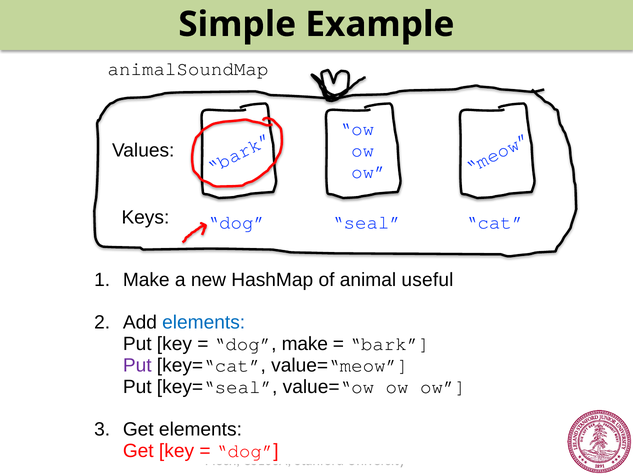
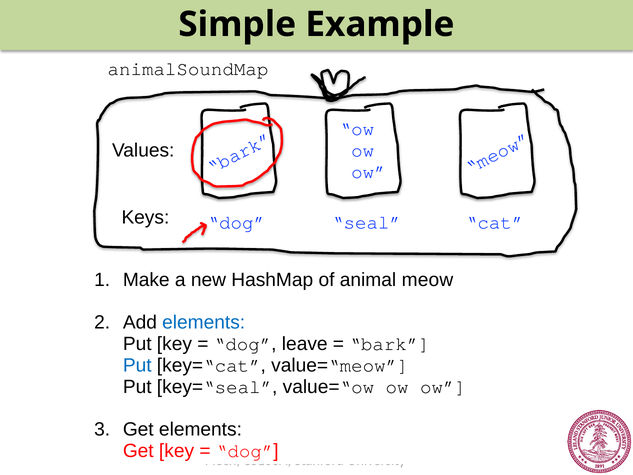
useful: useful -> meow (427, 280)
dog make: make -> leave (305, 344)
Put colour: purple -> blue (137, 365)
